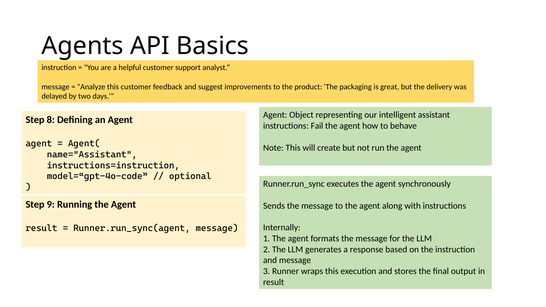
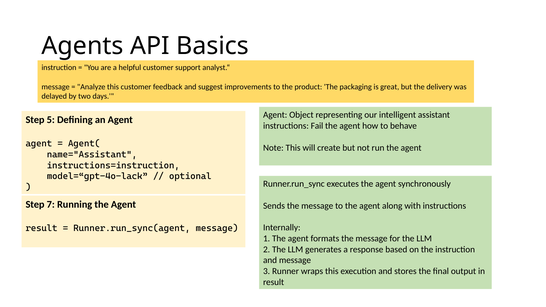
8: 8 -> 5 (51, 120)
model=“gpt-4o-code: model=“gpt-4o-code -> model=“gpt-4o-lack (97, 176)
9: 9 -> 7 (51, 204)
